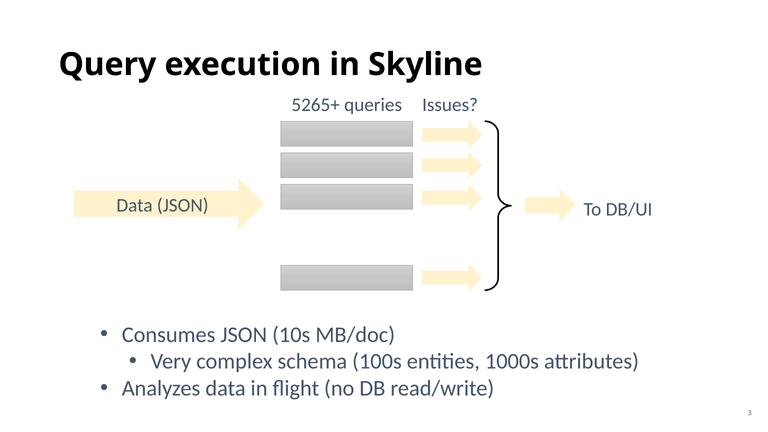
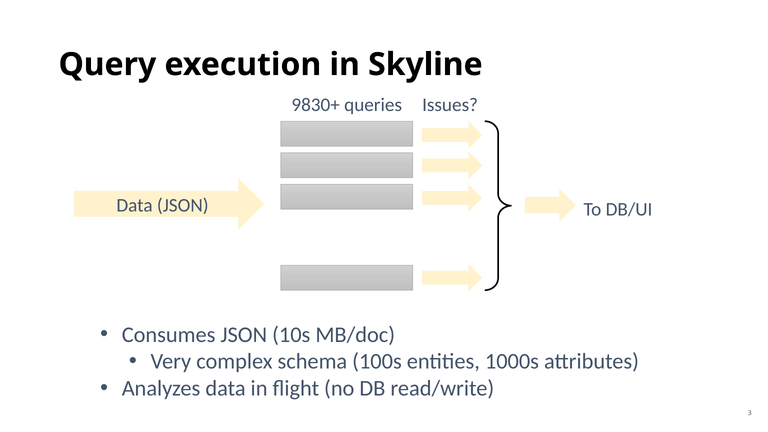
5265+: 5265+ -> 9830+ (316, 105)
